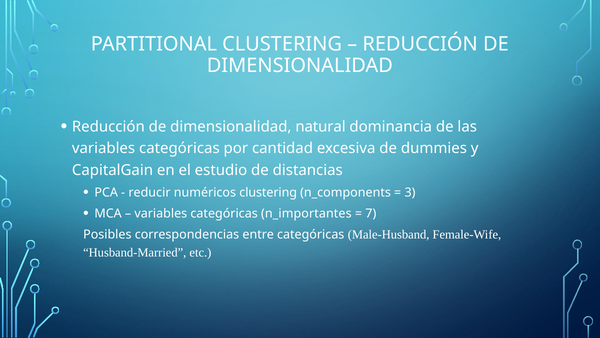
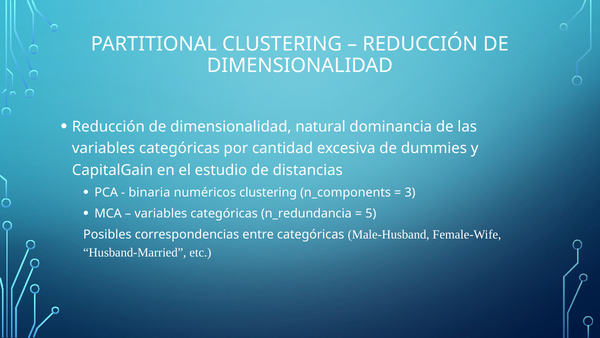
reducir: reducir -> binaria (149, 192)
n_importantes: n_importantes -> n_redundancia (306, 213)
7: 7 -> 5 (371, 213)
